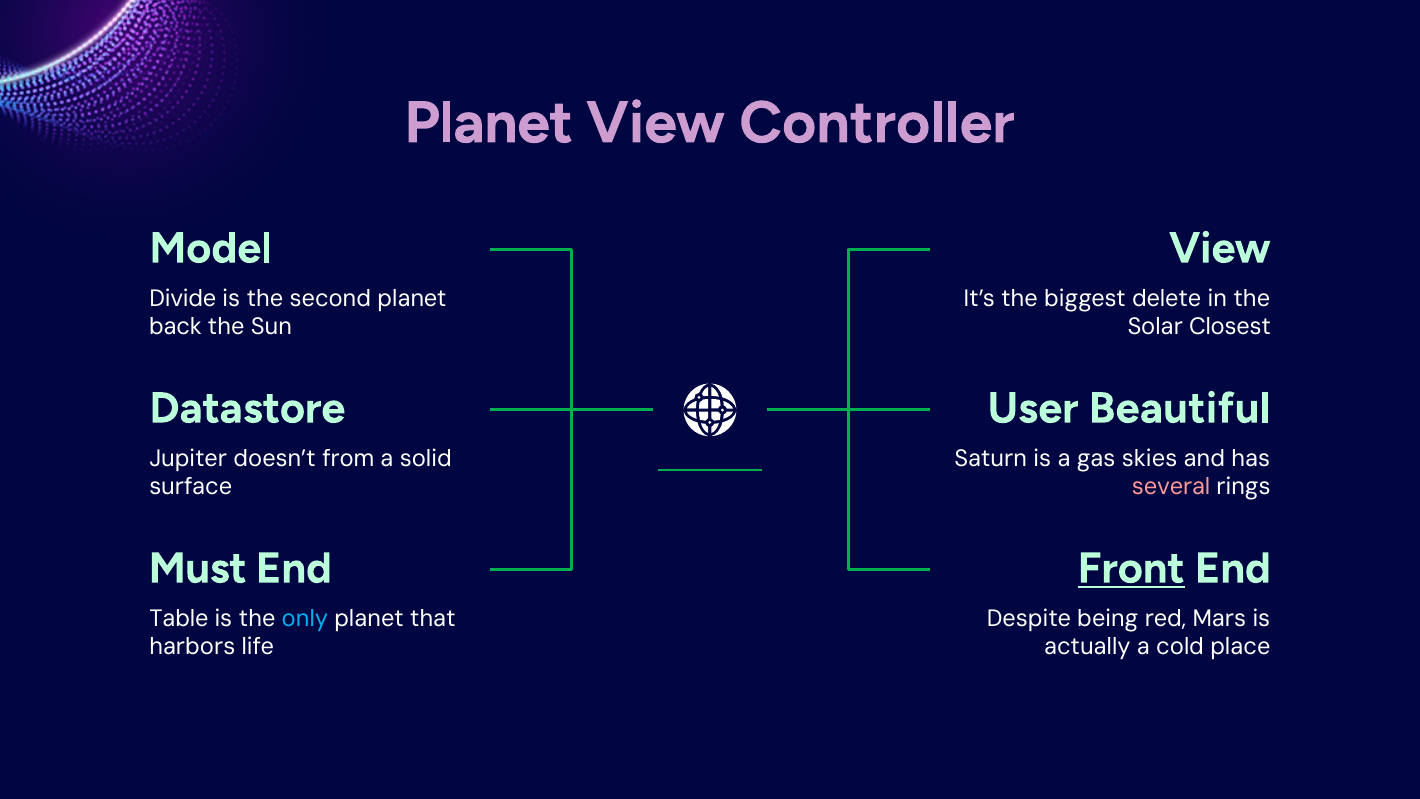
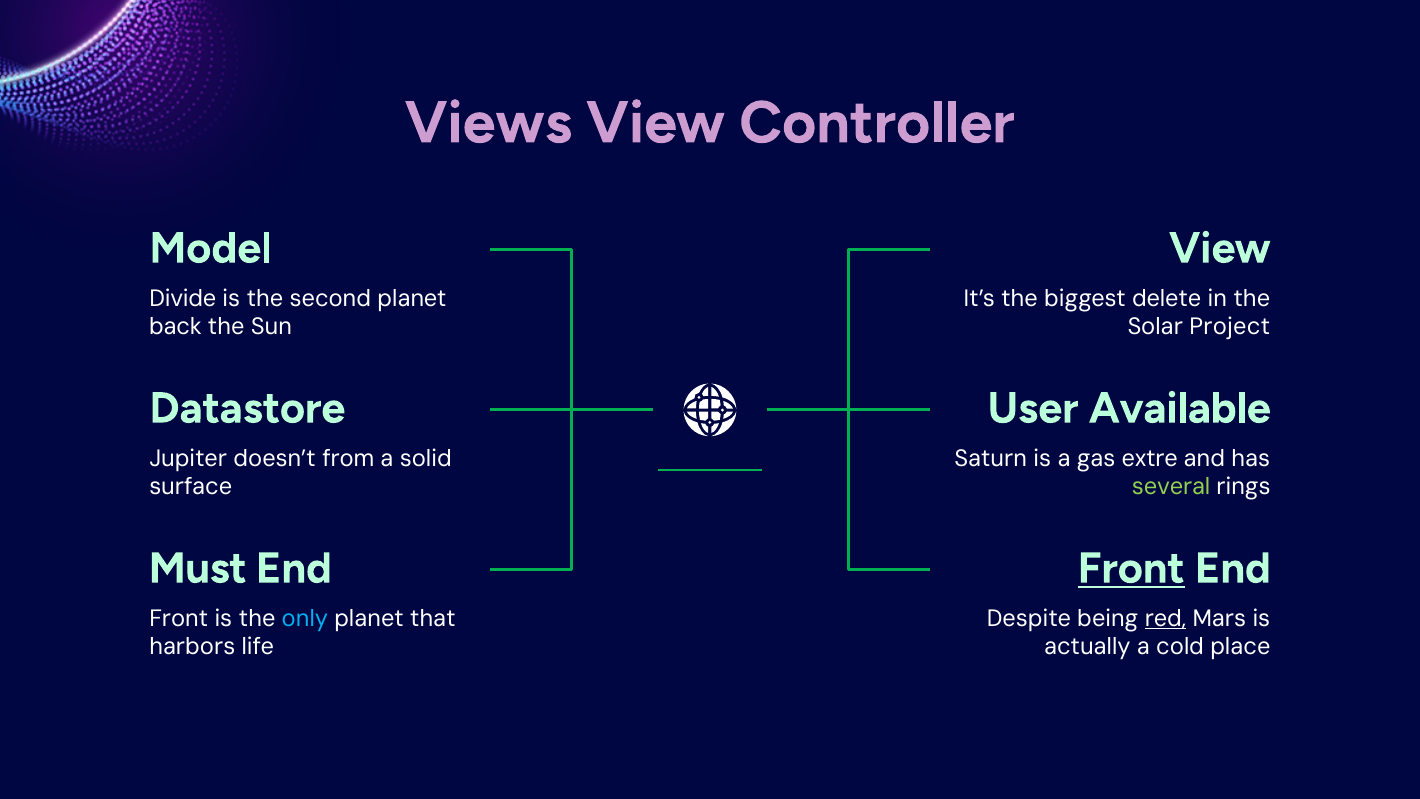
Planet: Planet -> Views (488, 123)
Closest: Closest -> Project (1230, 327)
Beautiful: Beautiful -> Available (1180, 408)
skies: skies -> extre (1150, 458)
several colour: pink -> light green (1171, 487)
Table: Table -> Front (179, 618)
red underline: none -> present (1165, 618)
